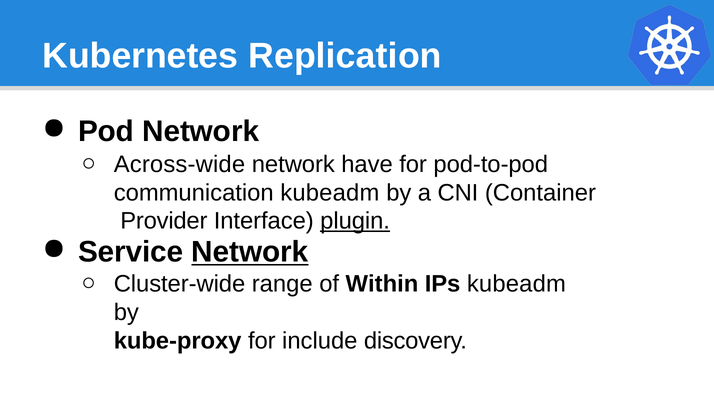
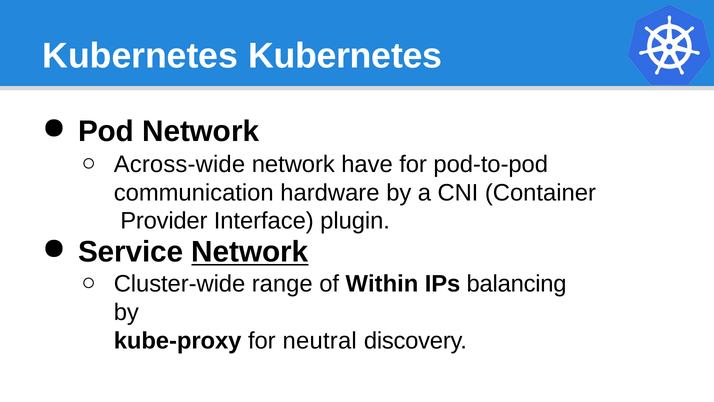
Kubernetes Replication: Replication -> Kubernetes (345, 56)
communication kubeadm: kubeadm -> hardware (330, 192)
plugin underline: present -> none (355, 221)
IPs kubeadm: kubeadm -> balancing (517, 284)
include: include -> neutral (320, 340)
